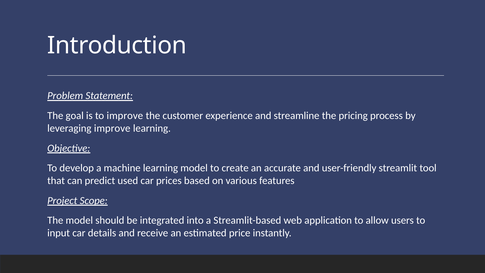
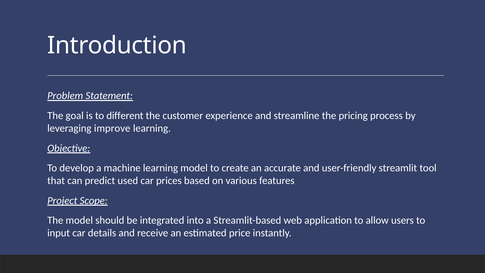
to improve: improve -> different (125, 116)
